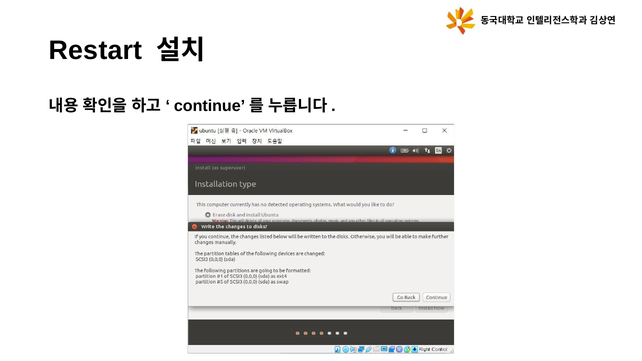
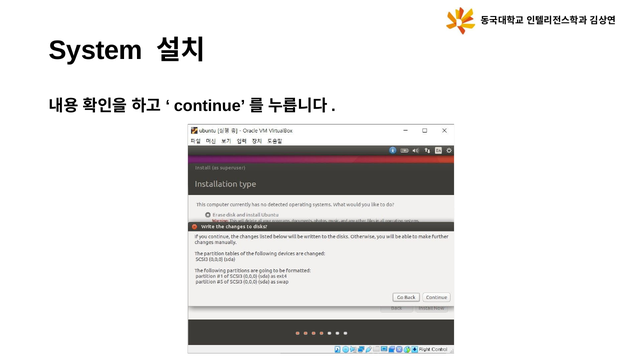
Restart: Restart -> System (96, 50)
